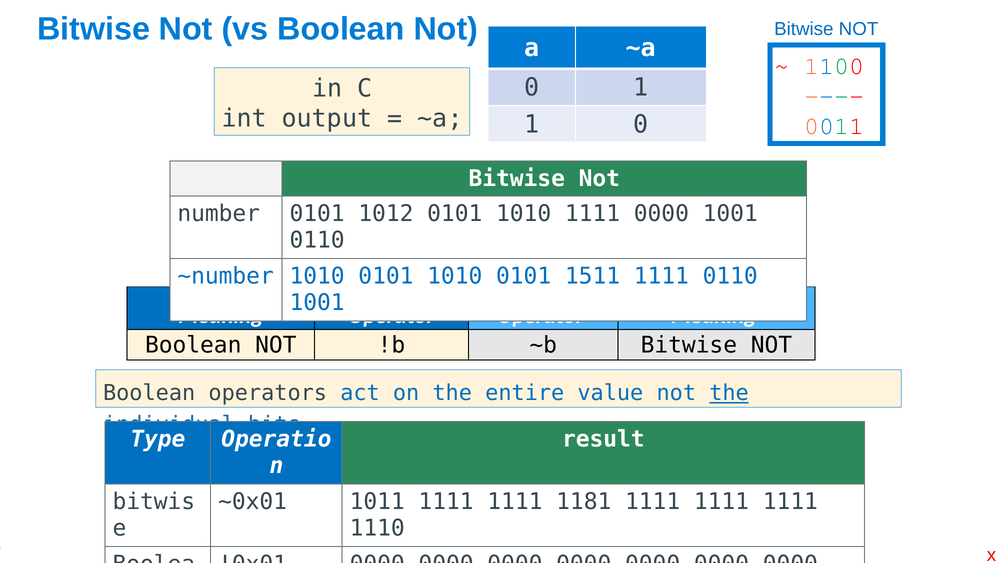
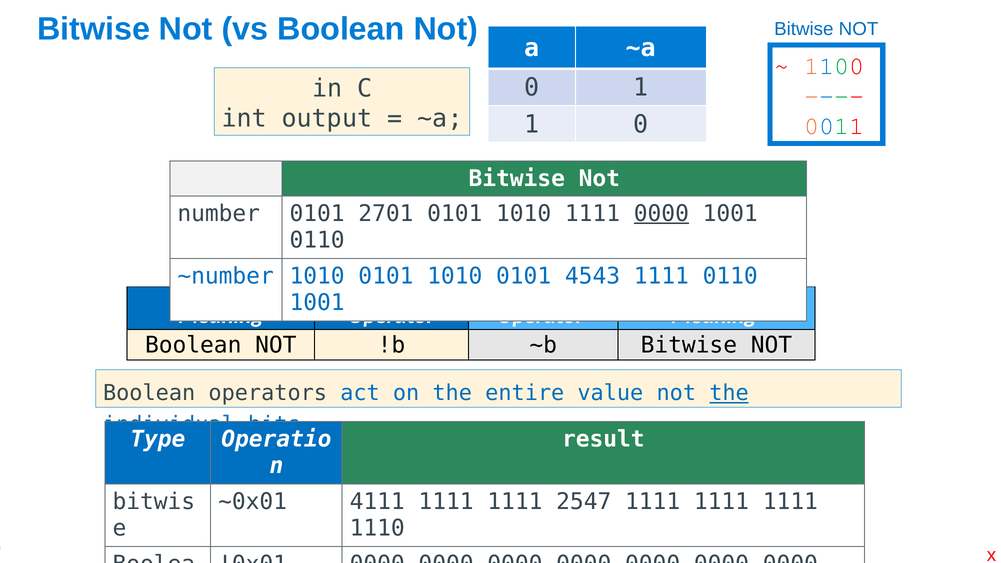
1012: 1012 -> 2701 (386, 214)
0000 underline: none -> present (661, 214)
1511: 1511 -> 4543 (593, 276)
1011: 1011 -> 4111 (377, 502)
1181: 1181 -> 2547 (584, 502)
